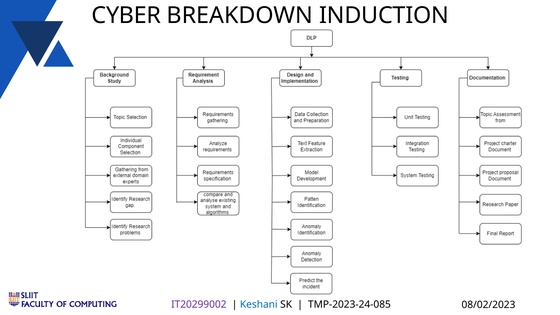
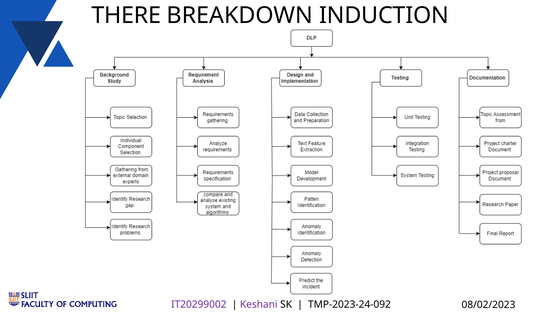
CYBER: CYBER -> THERE (126, 16)
Keshani colour: blue -> purple (259, 304)
TMP-2023-24-085: TMP-2023-24-085 -> TMP-2023-24-092 (349, 304)
